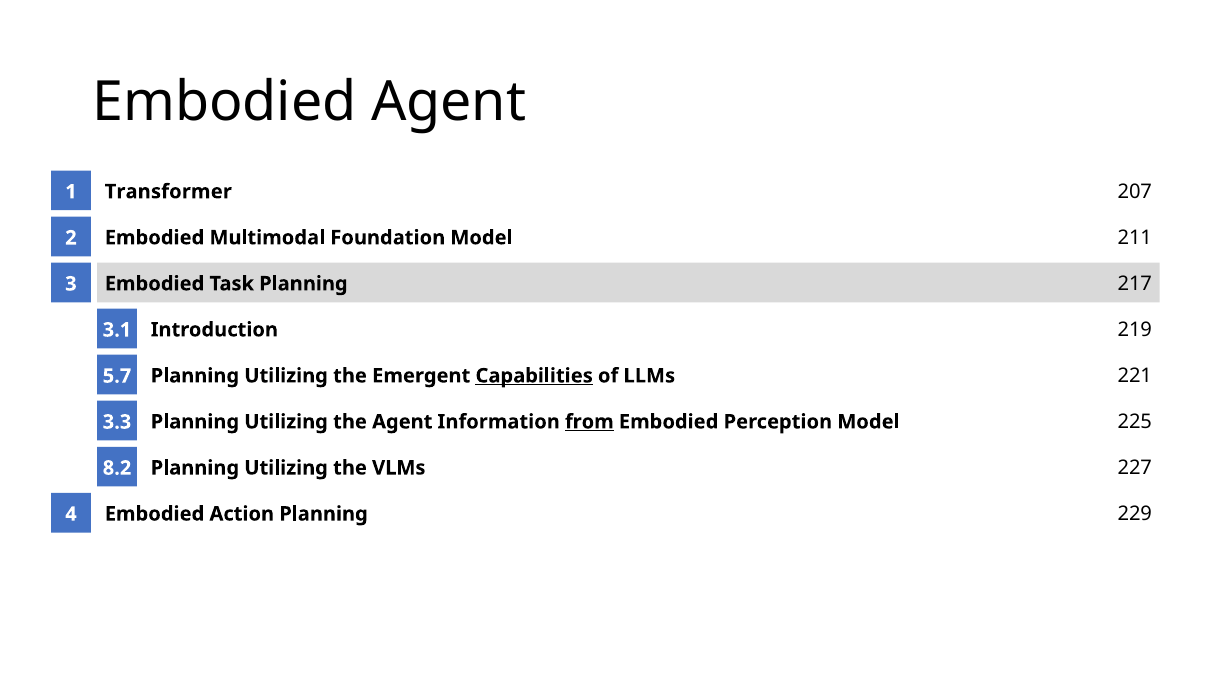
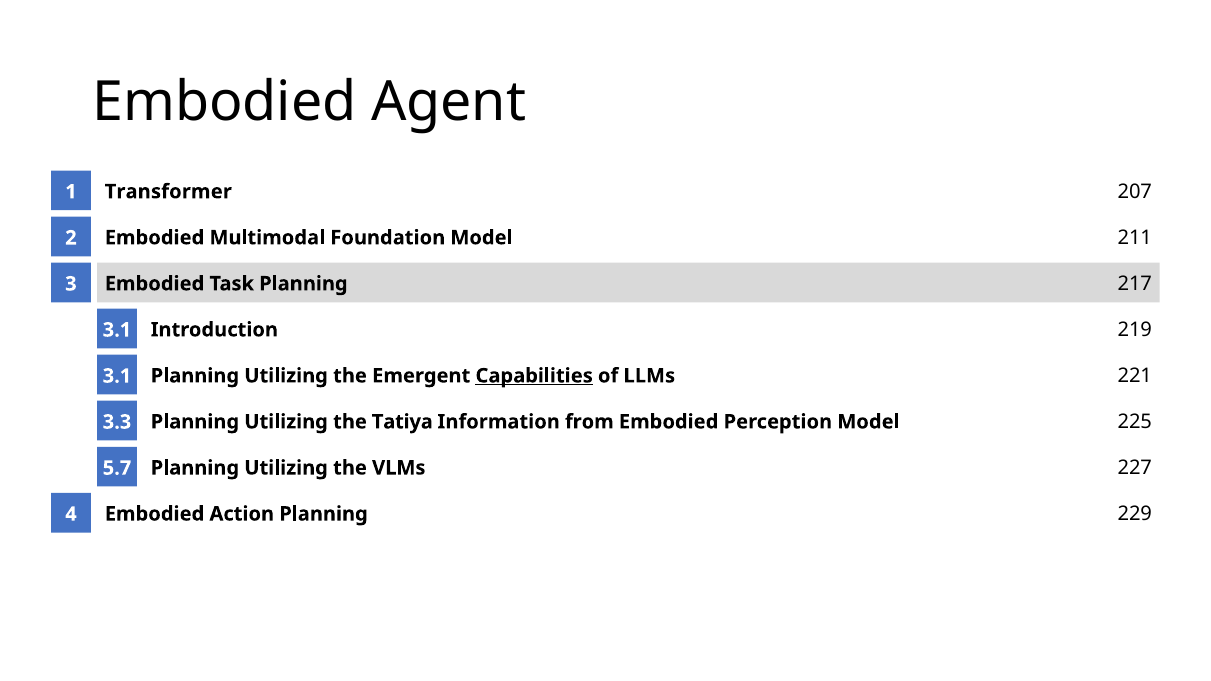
5.7: 5.7 -> 3.1 (117, 376)
the Agent: Agent -> Tatiya (402, 422)
from underline: present -> none (589, 422)
8.2: 8.2 -> 5.7 (117, 468)
